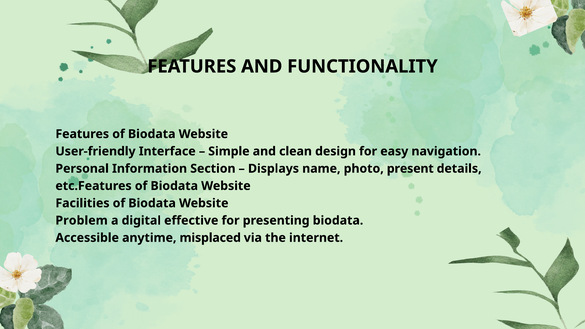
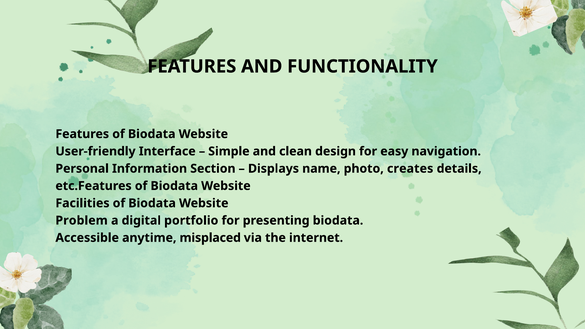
present: present -> creates (410, 169)
effective: effective -> portfolio (191, 221)
